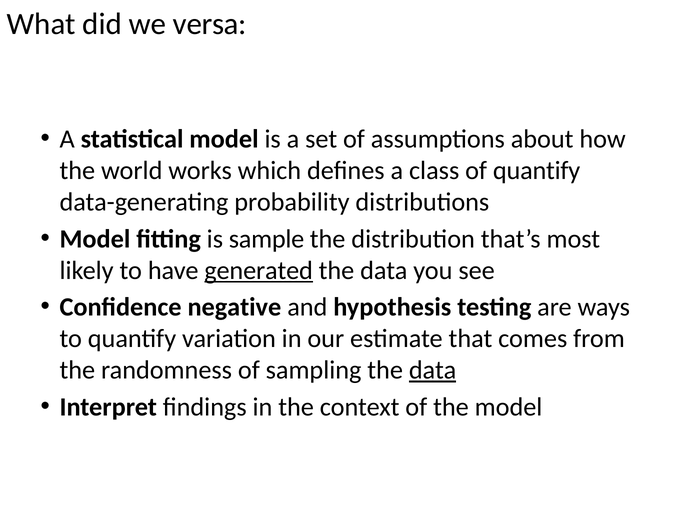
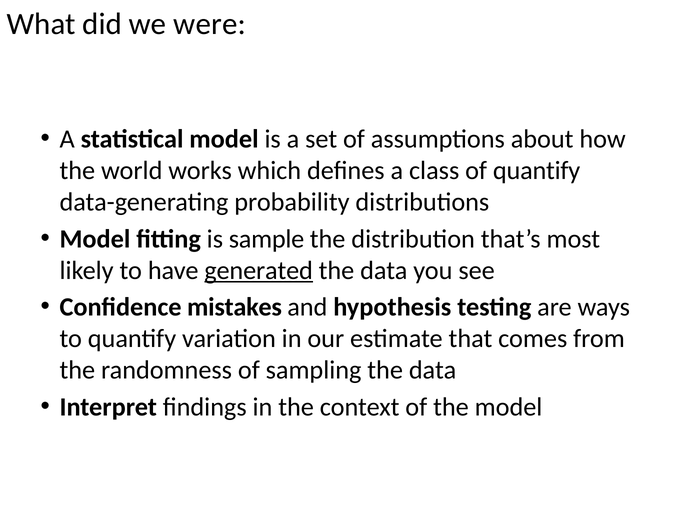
versa: versa -> were (210, 24)
negative: negative -> mistakes (234, 307)
data underline: present -> none (433, 370)
